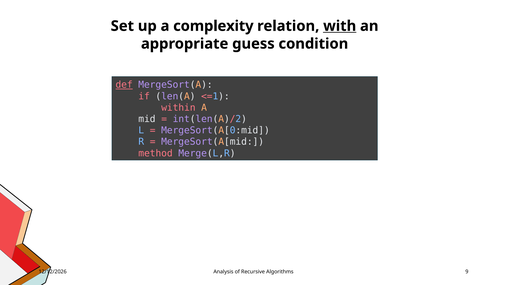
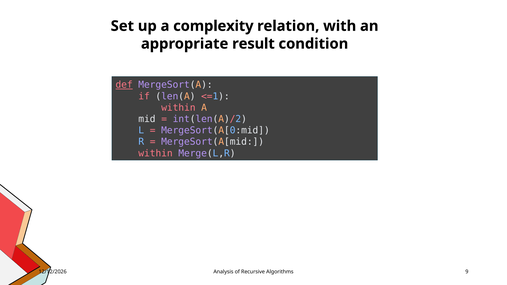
with underline: present -> none (340, 26)
guess: guess -> result (253, 44)
method: method -> within (156, 153)
